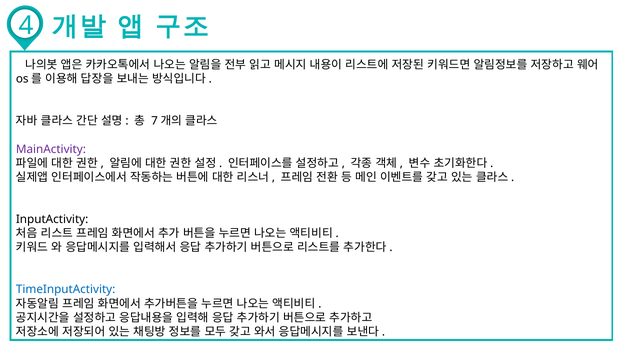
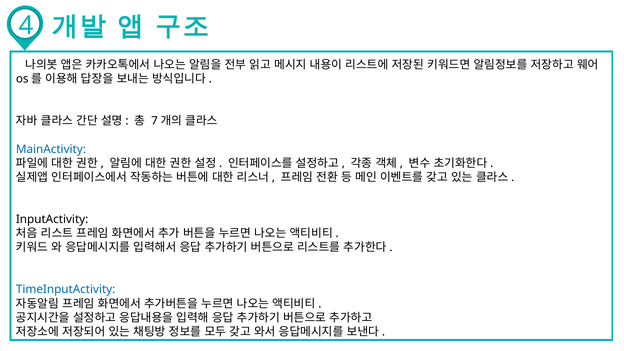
MainActivity colour: purple -> blue (51, 149)
